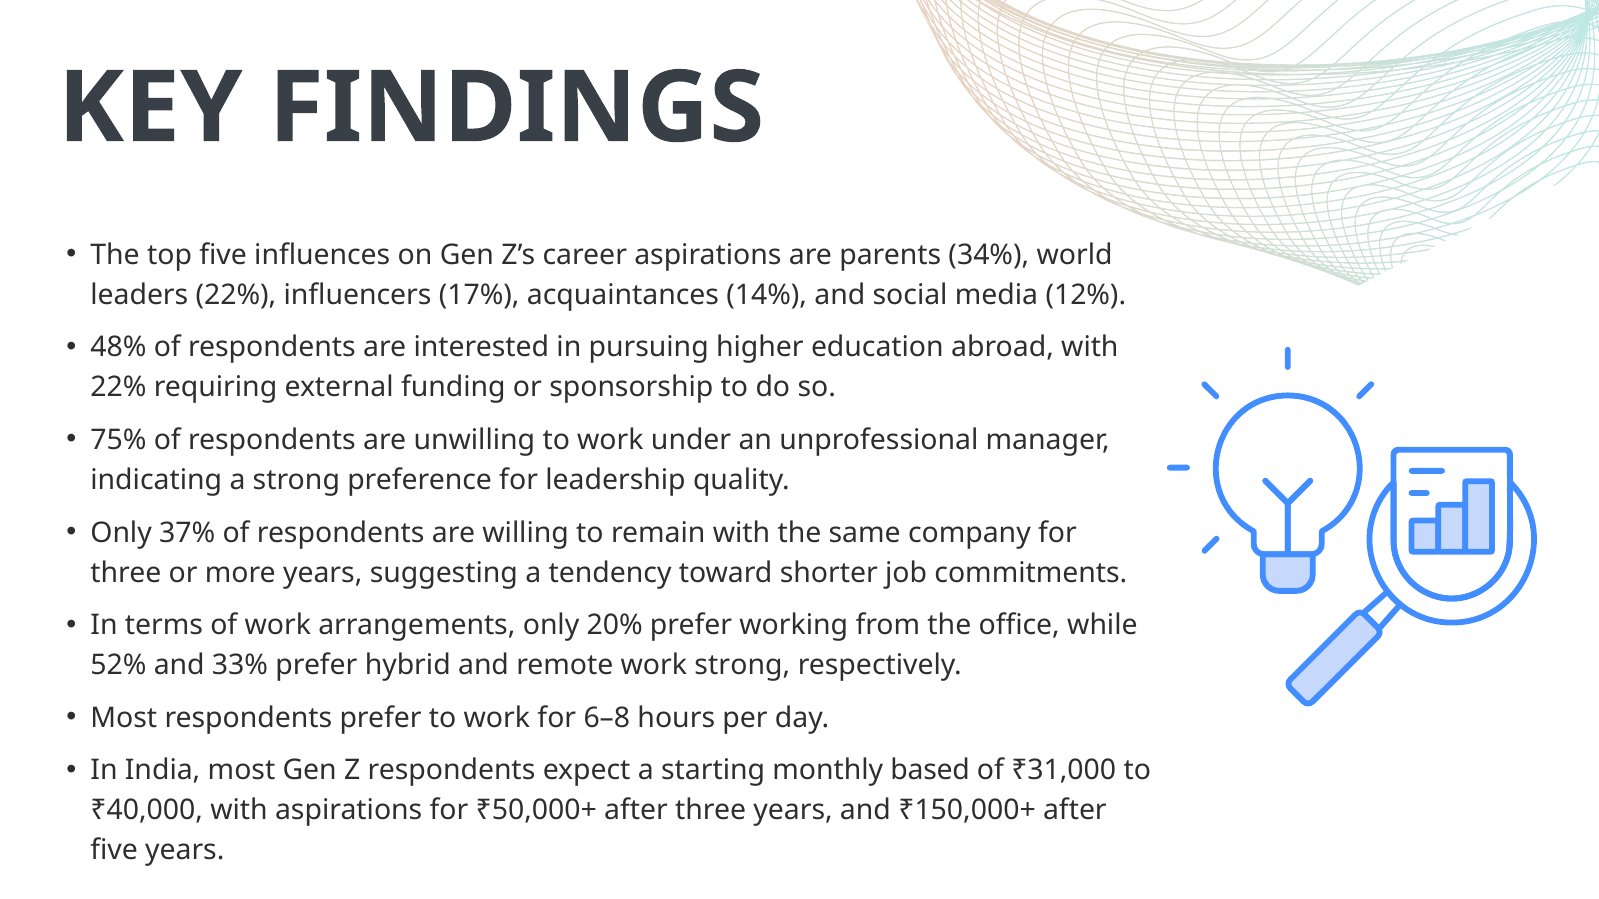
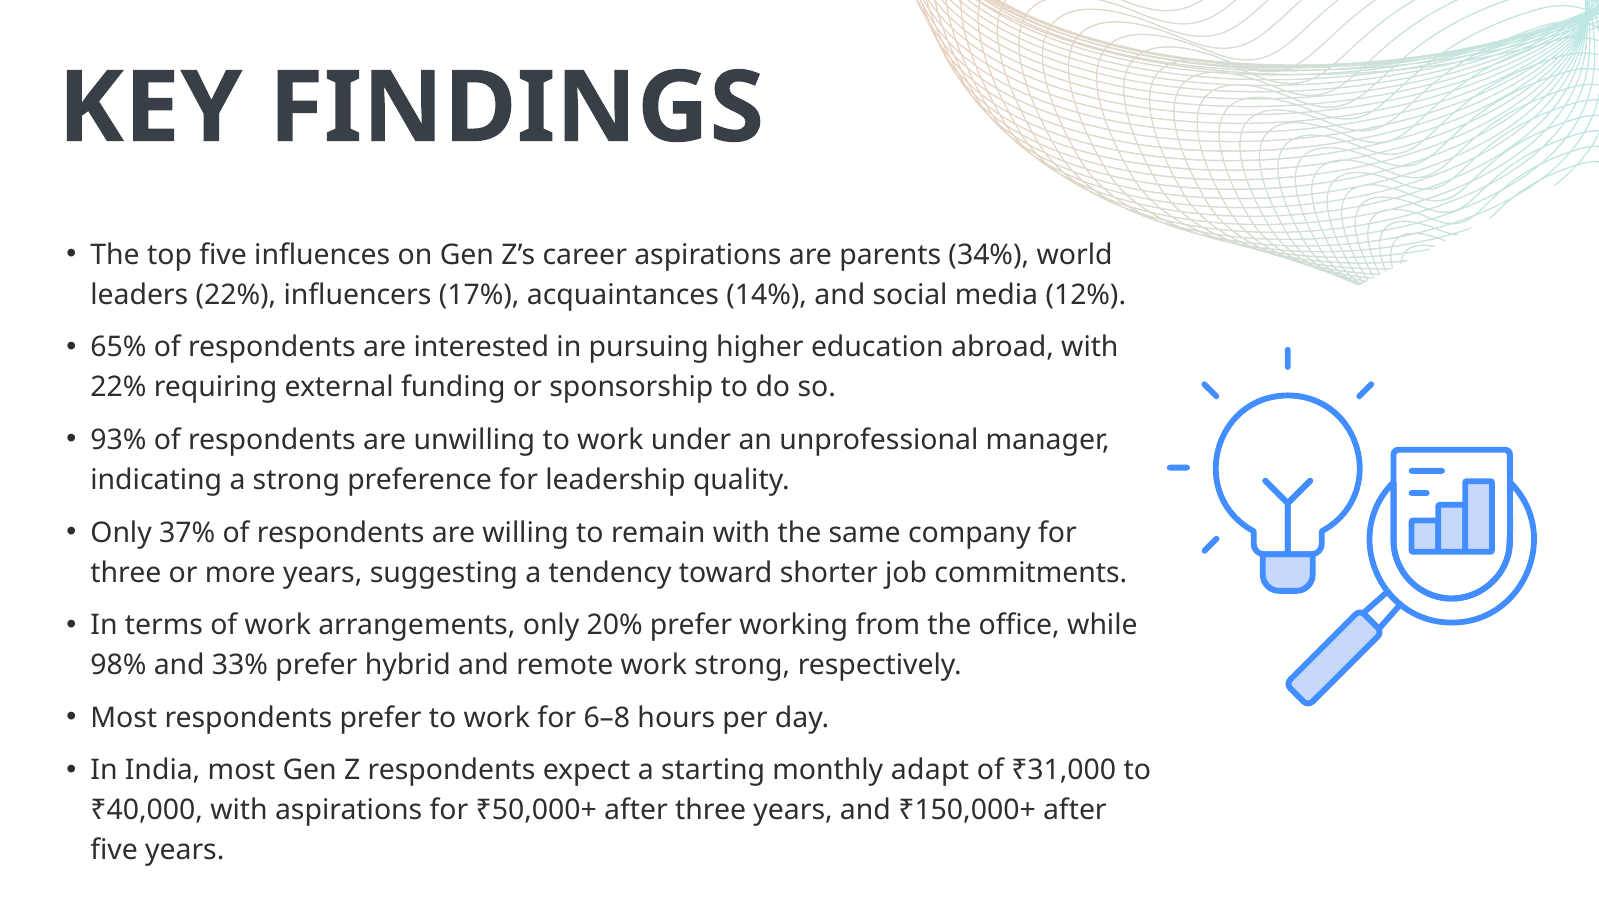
48%: 48% -> 65% (118, 348)
75%: 75% -> 93% (118, 440)
52%: 52% -> 98% (118, 666)
based: based -> adapt (930, 771)
